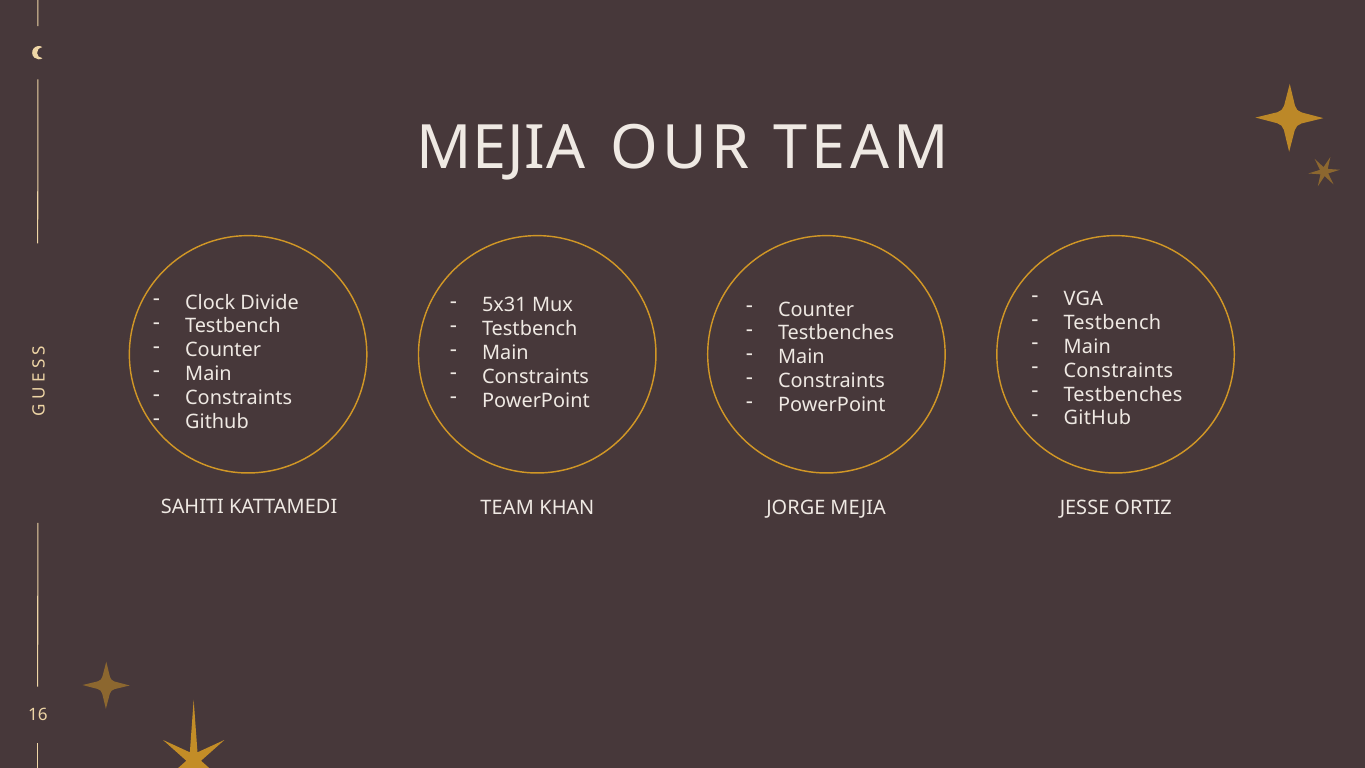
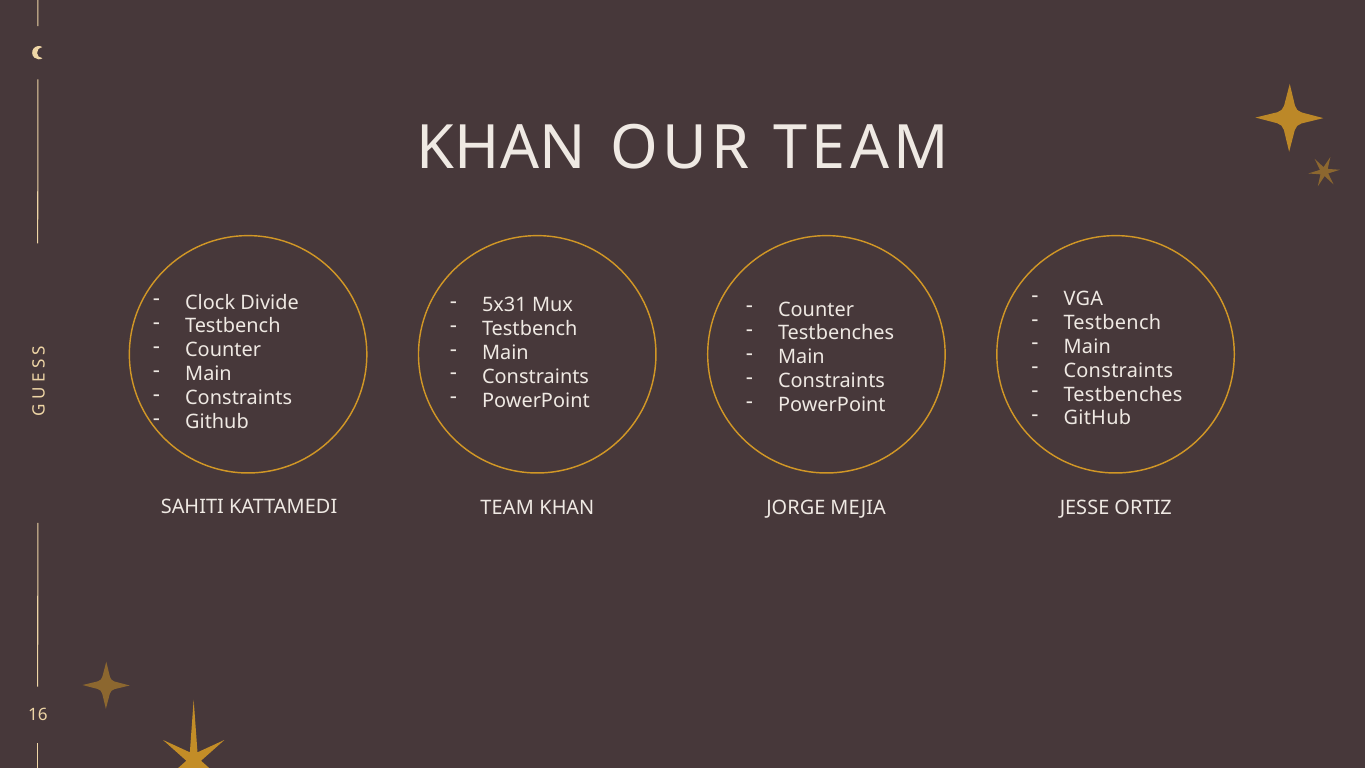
MEJIA: MEJIA -> KHAN (501, 148)
